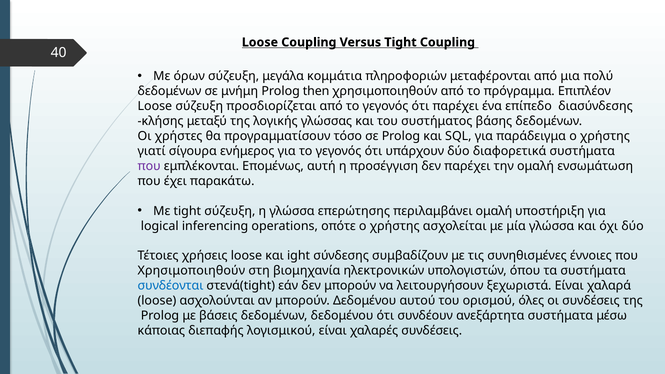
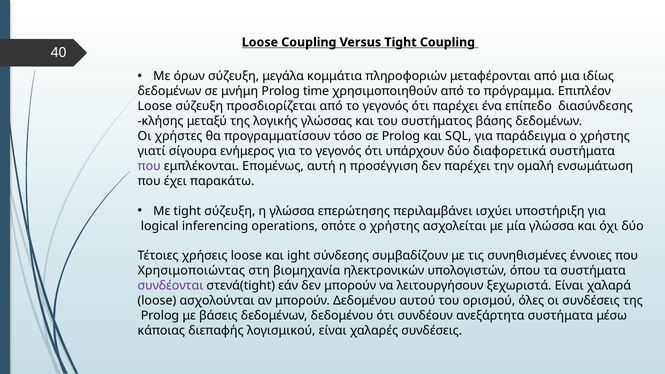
πολύ: πολύ -> ιδίως (598, 76)
then: then -> time (316, 91)
περιλαμβάνει ομαλή: ομαλή -> ισχύει (494, 211)
Χρησιμοποιηθούν: Χρησιμοποιηθούν -> Χρησιμοποιώντας (191, 271)
συνδέονται colour: blue -> purple (171, 286)
